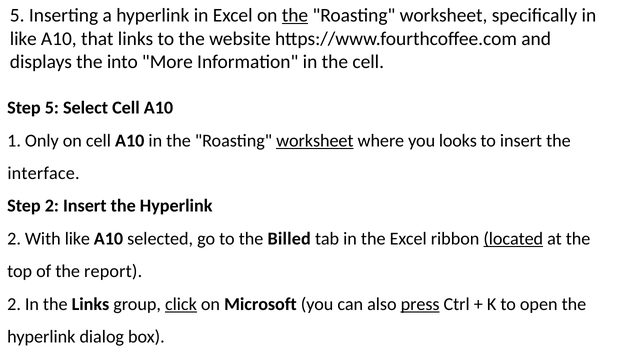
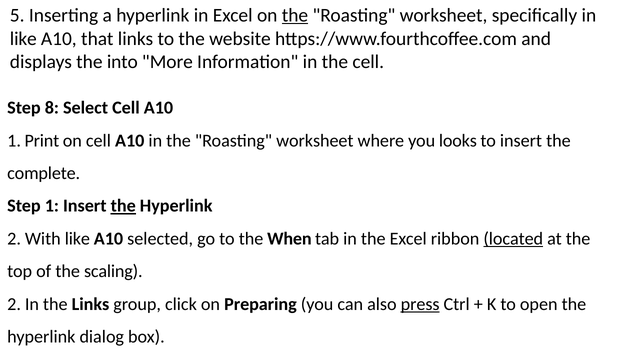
Step 5: 5 -> 8 (52, 108)
Only: Only -> Print (42, 141)
worksheet underline: present -> none (315, 141)
interface: interface -> complete (44, 173)
Step 2: 2 -> 1 (52, 206)
the underline: none -> present (123, 206)
Billed: Billed -> When (289, 239)
report: report -> scaling (113, 271)
click underline: present -> none (181, 304)
Microsoft: Microsoft -> Preparing (260, 304)
